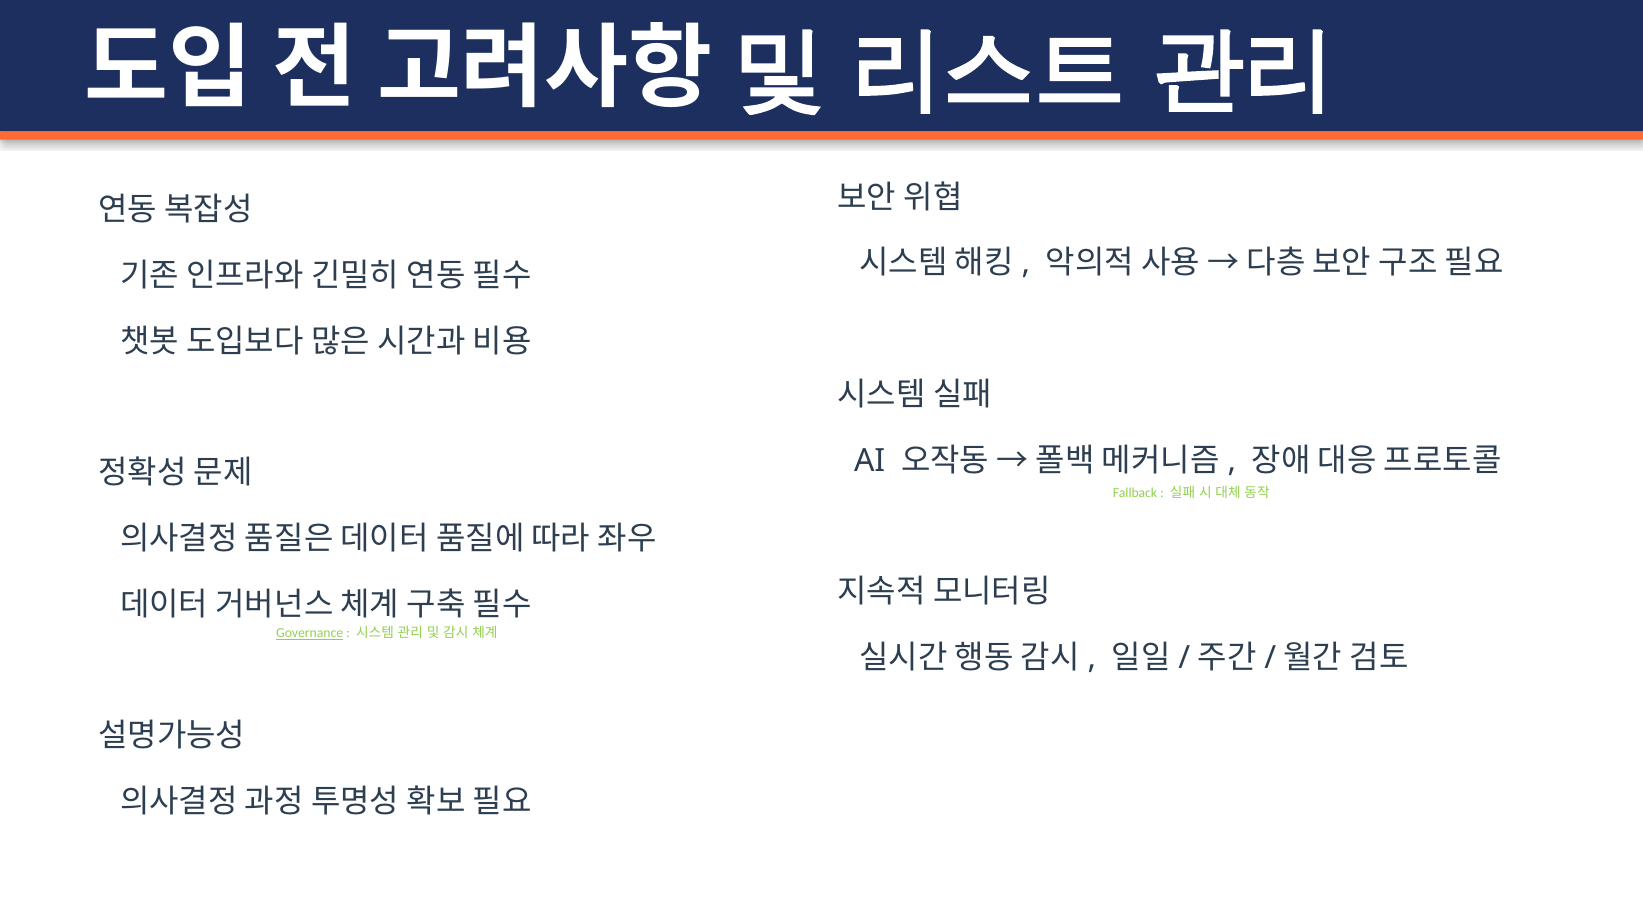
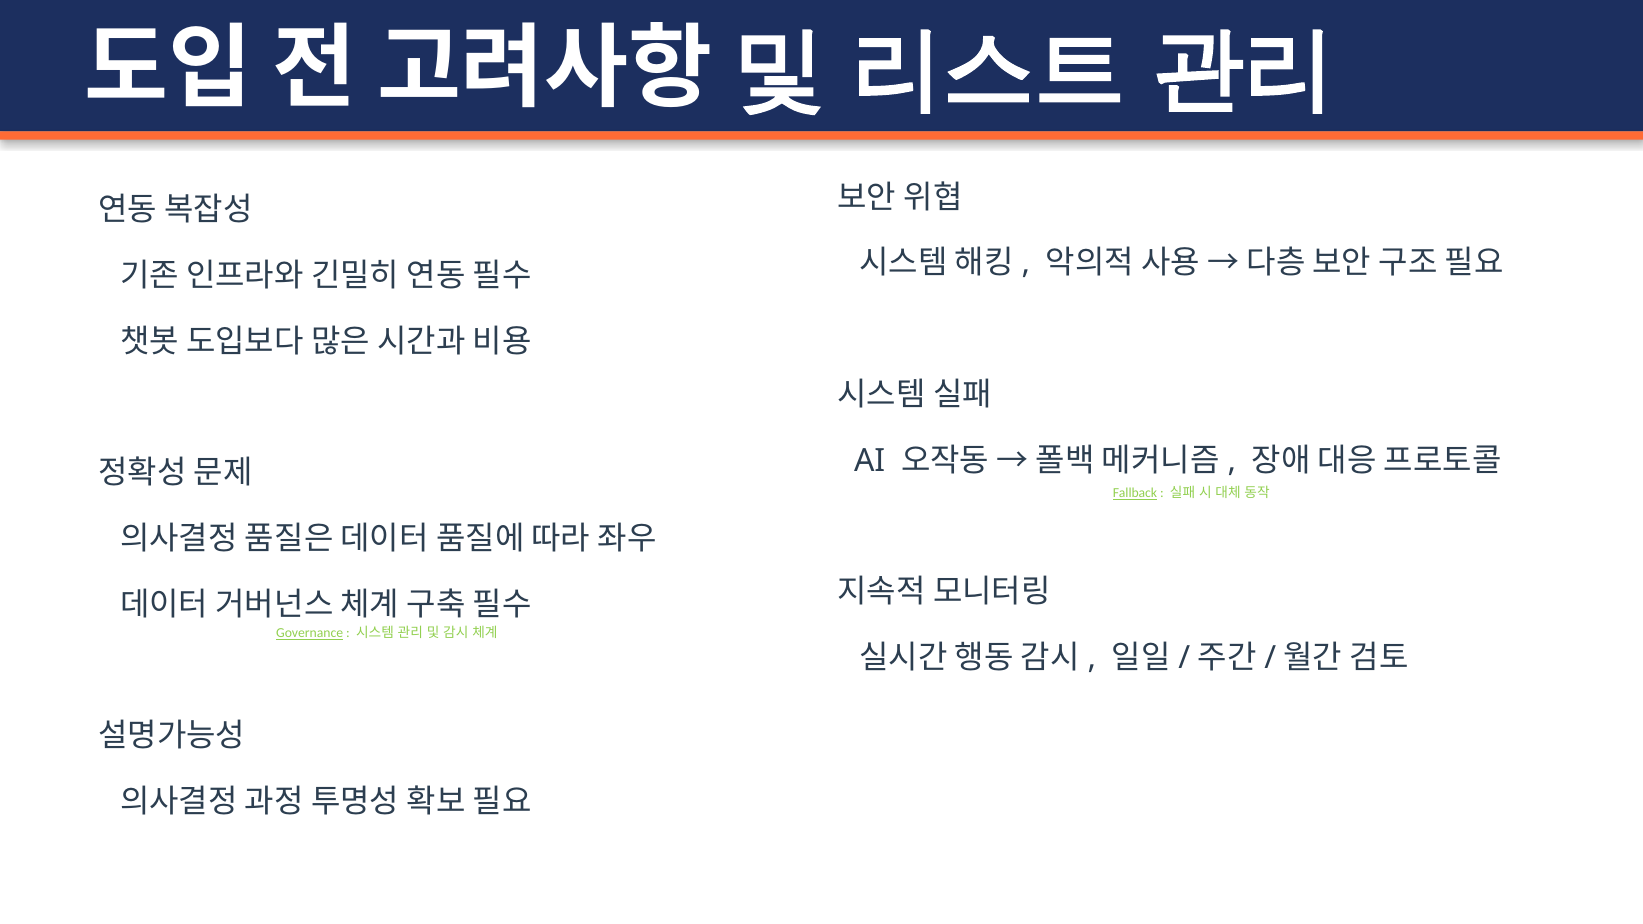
Fallback underline: none -> present (1135, 494)
